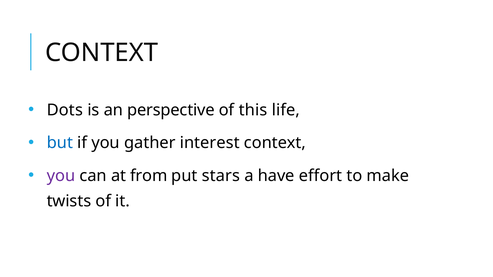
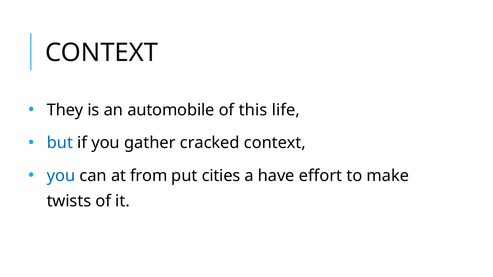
Dots: Dots -> They (65, 110)
perspective: perspective -> automobile (171, 110)
interest: interest -> cracked (210, 143)
you colour: purple -> blue (61, 176)
stars: stars -> cities (221, 176)
